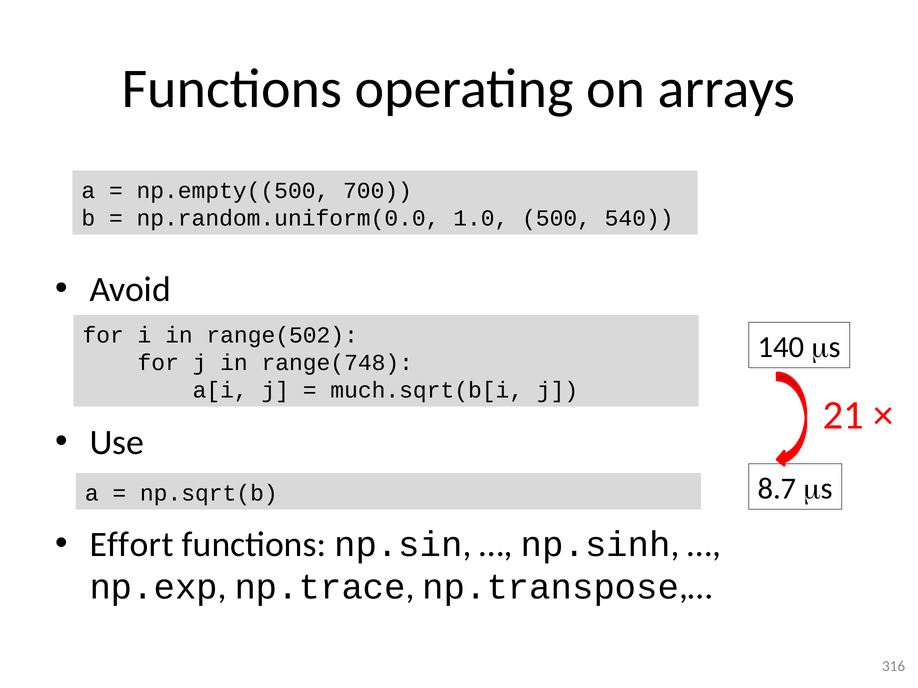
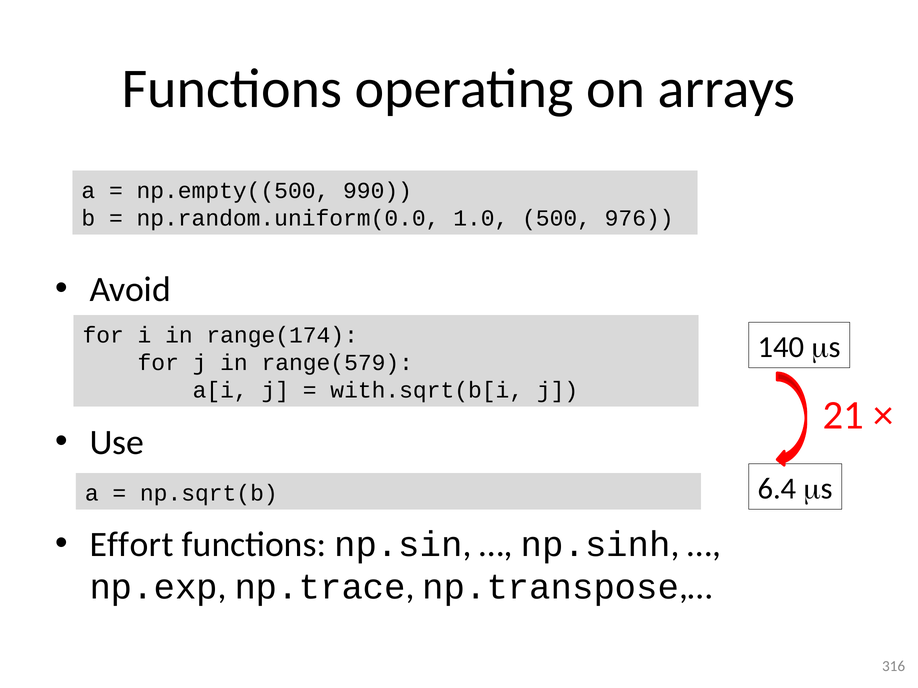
700: 700 -> 990 (378, 191)
540: 540 -> 976 (639, 218)
range(502: range(502 -> range(174 (282, 335)
range(748: range(748 -> range(579 (337, 363)
much.sqrt(b[i: much.sqrt(b[i -> with.sqrt(b[i (427, 390)
8.7: 8.7 -> 6.4 (777, 489)
